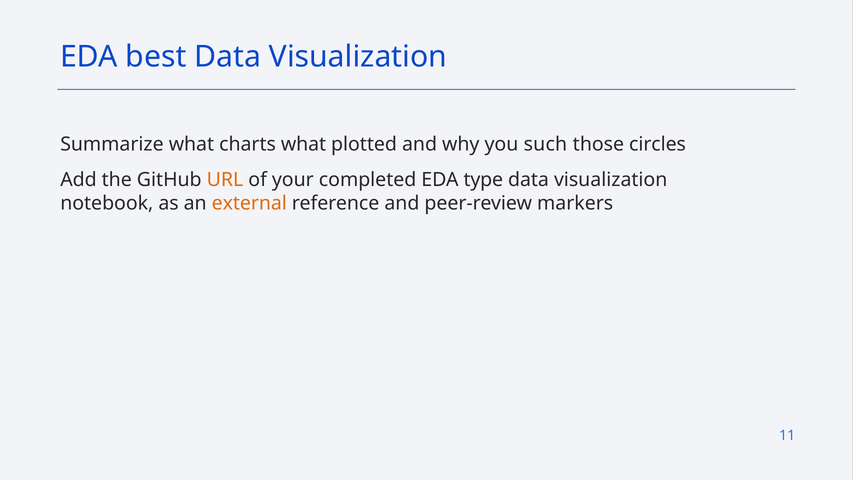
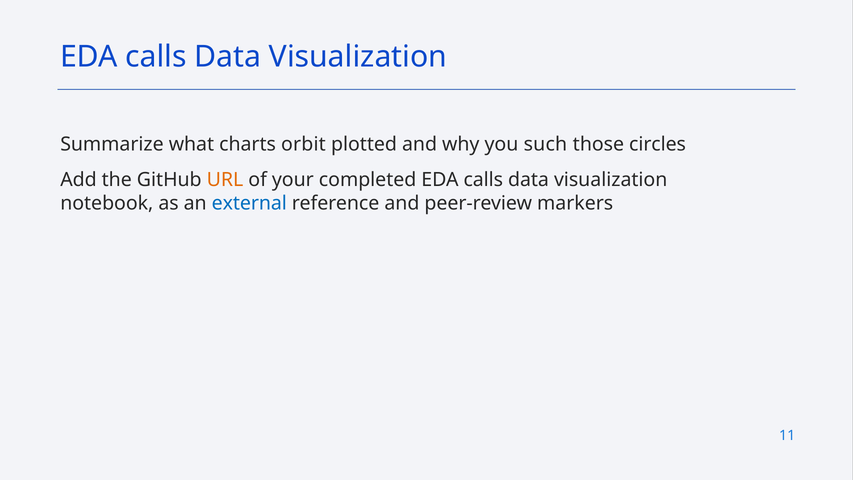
best: best -> calls (156, 57)
charts what: what -> orbit (303, 144)
completed EDA type: type -> calls (483, 180)
external colour: orange -> blue (249, 203)
